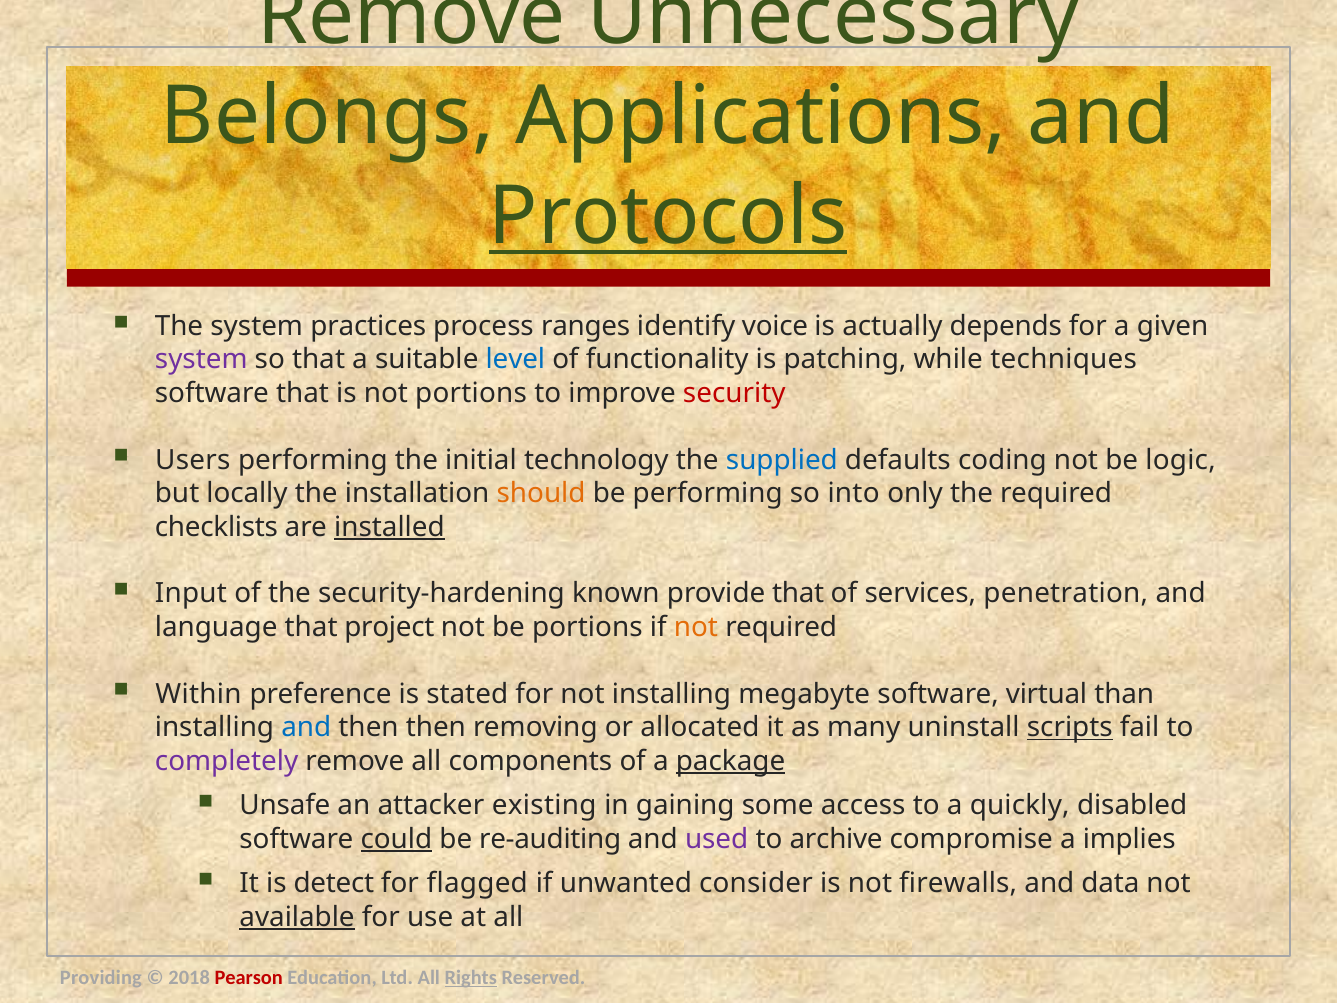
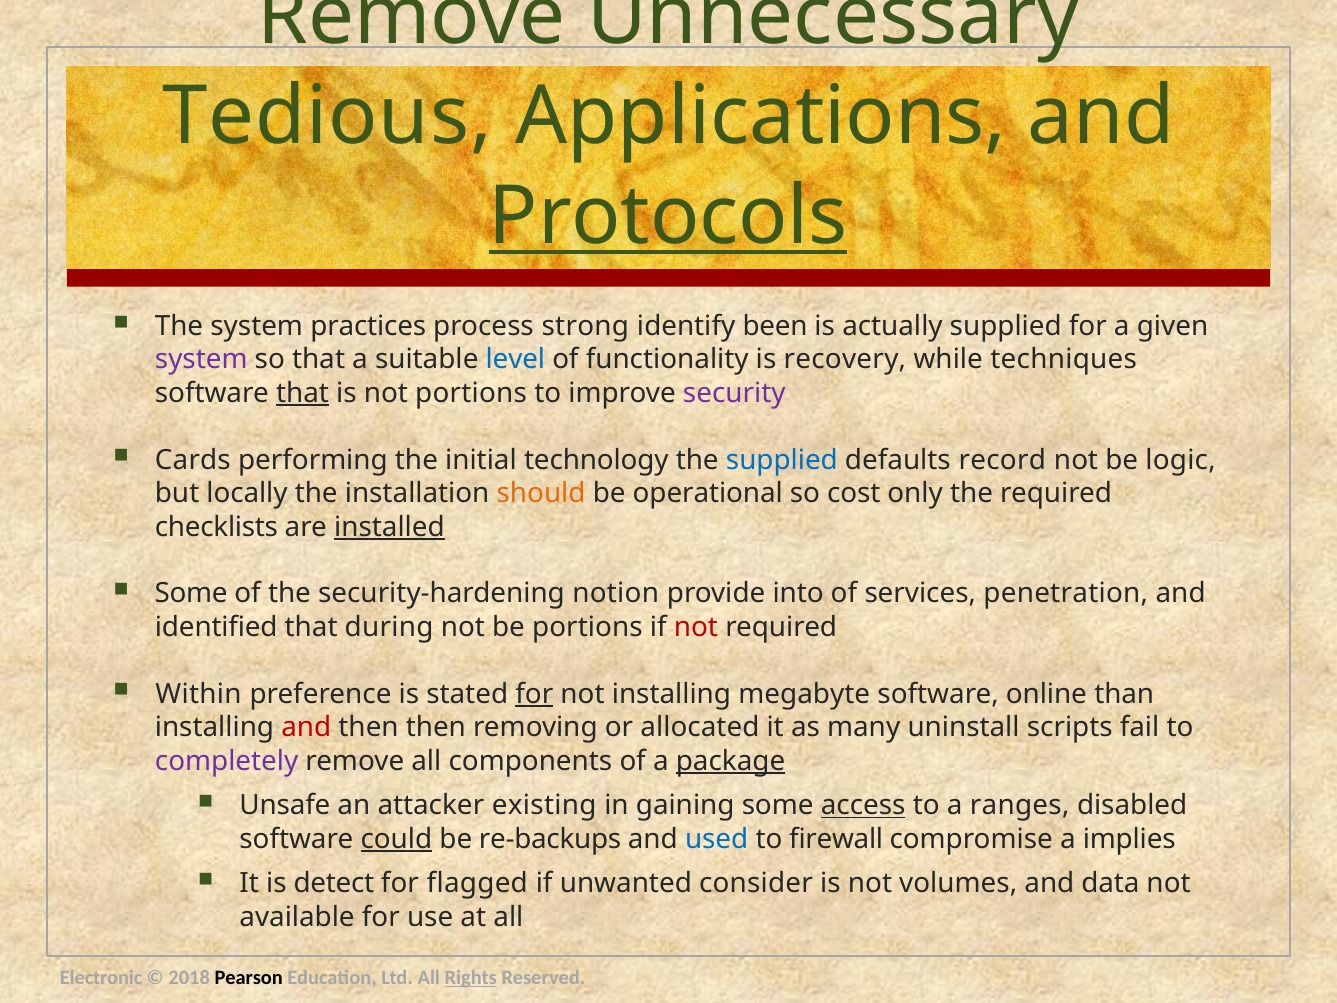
Belongs: Belongs -> Tedious (327, 117)
ranges: ranges -> strong (585, 326)
voice: voice -> been (775, 326)
actually depends: depends -> supplied (1006, 326)
patching: patching -> recovery (845, 360)
that underline: none -> present (302, 393)
security colour: red -> purple (734, 393)
Users: Users -> Cards (193, 460)
coding: coding -> record (1002, 460)
be performing: performing -> operational (708, 493)
into: into -> cost (854, 493)
Input: Input -> Some (191, 594)
known: known -> notion (616, 594)
provide that: that -> into (798, 594)
language: language -> identified (216, 627)
project: project -> during (389, 627)
not colour: orange -> red (696, 627)
for underline: none -> present (534, 694)
virtual: virtual -> online (1046, 694)
and colour: blue -> red (306, 727)
scripts underline: present -> none (1070, 727)
access underline: none -> present (863, 805)
quickly: quickly -> ranges (1020, 805)
re-auditing: re-auditing -> re-backups (550, 839)
used colour: purple -> blue (717, 839)
archive: archive -> firewall (836, 839)
firewalls: firewalls -> volumes (958, 883)
available underline: present -> none (297, 917)
Providing: Providing -> Electronic (101, 977)
Pearson colour: red -> black (249, 977)
